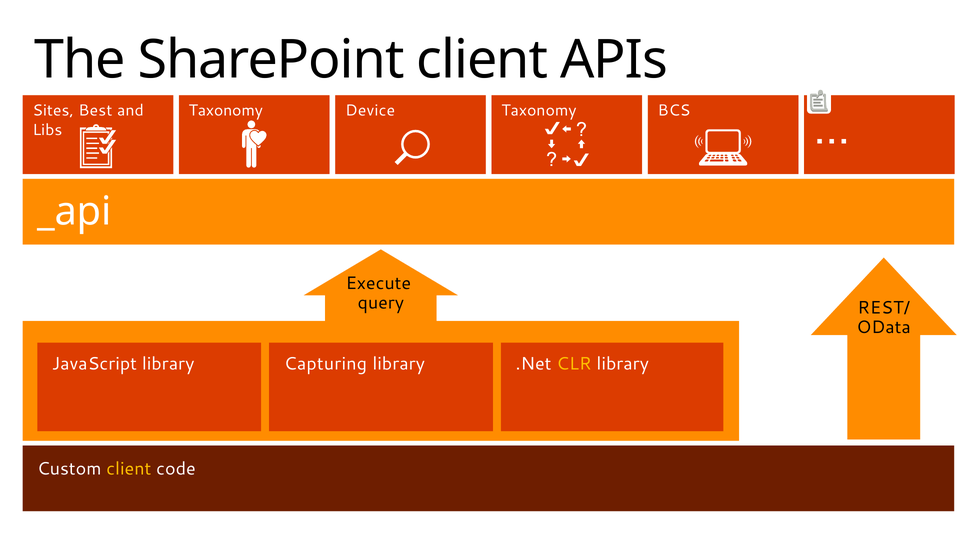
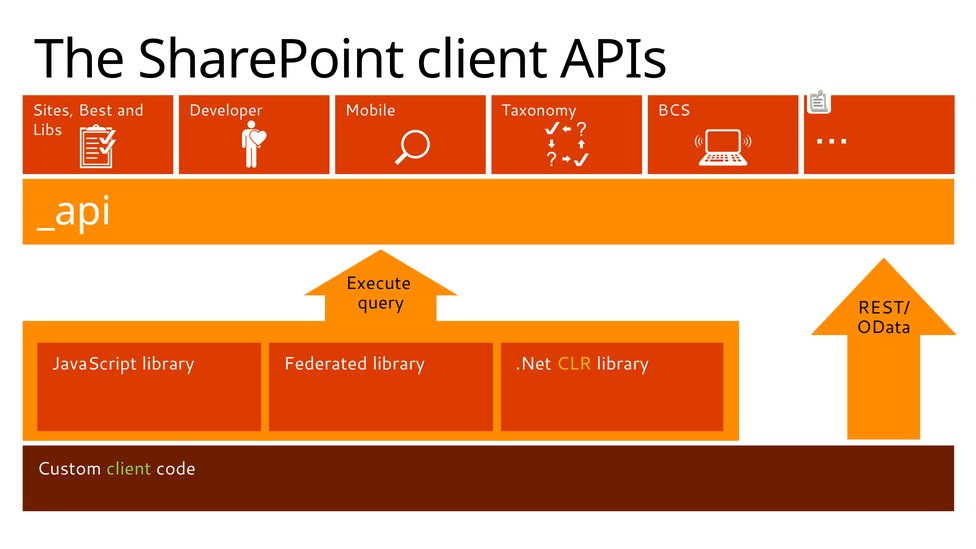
Taxonomy: Taxonomy -> Developer (226, 111)
Device: Device -> Mobile (370, 111)
Capturing: Capturing -> Federated (326, 364)
client colour: yellow -> light green (129, 469)
